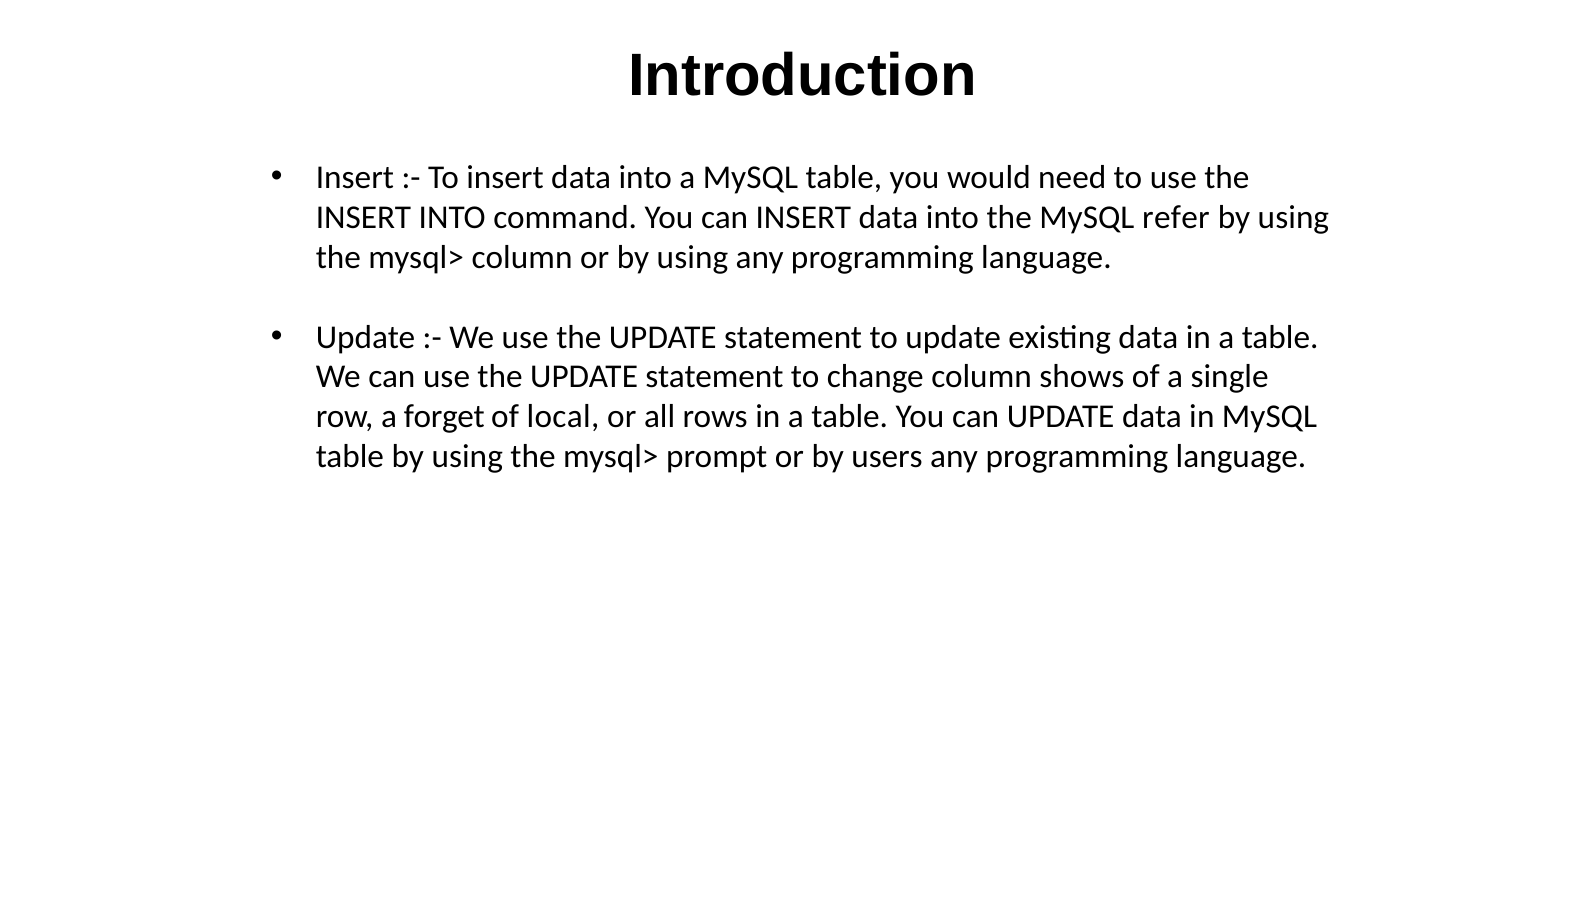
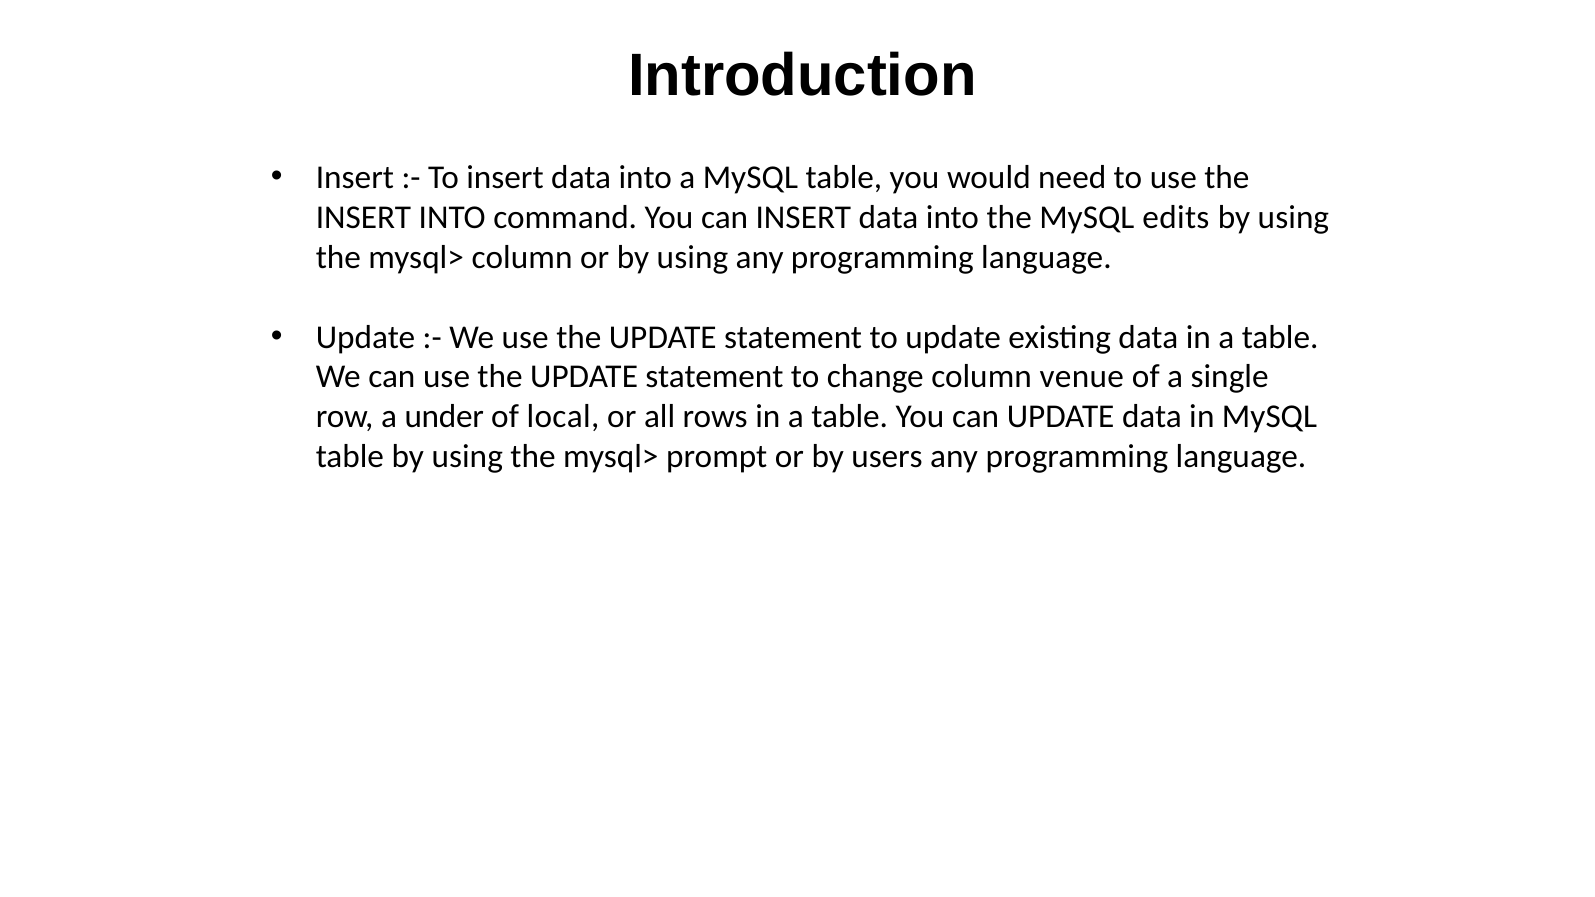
refer: refer -> edits (1176, 218)
shows: shows -> venue (1082, 377)
forget: forget -> under (444, 417)
